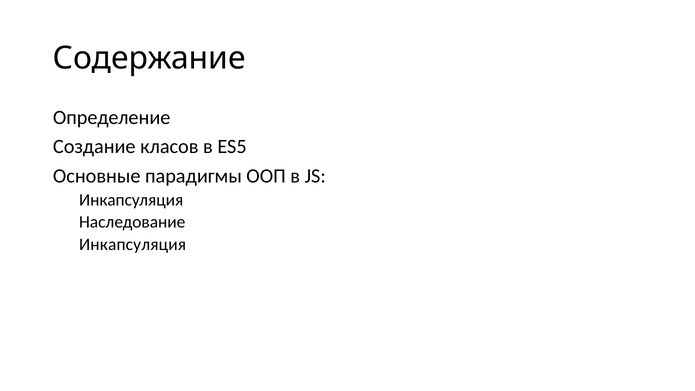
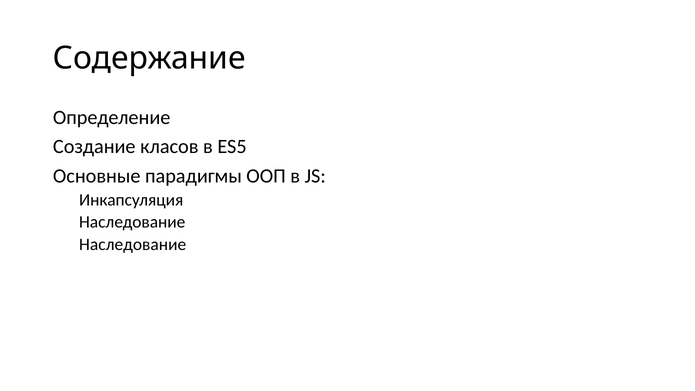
Инкапсуляция: Инкапсуляция -> Наследование (133, 244)
